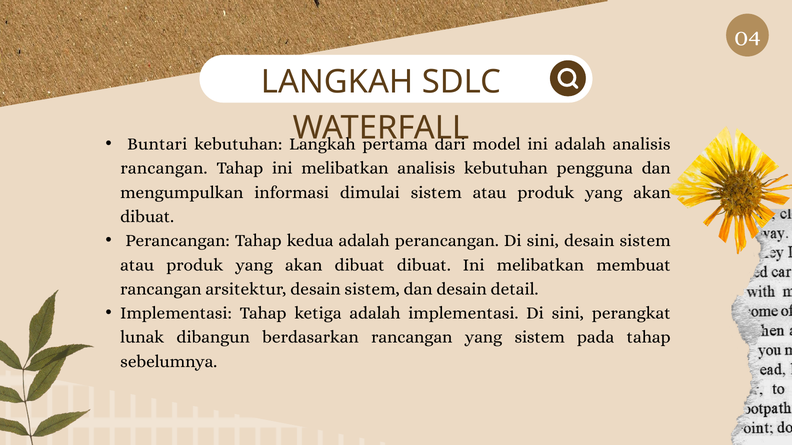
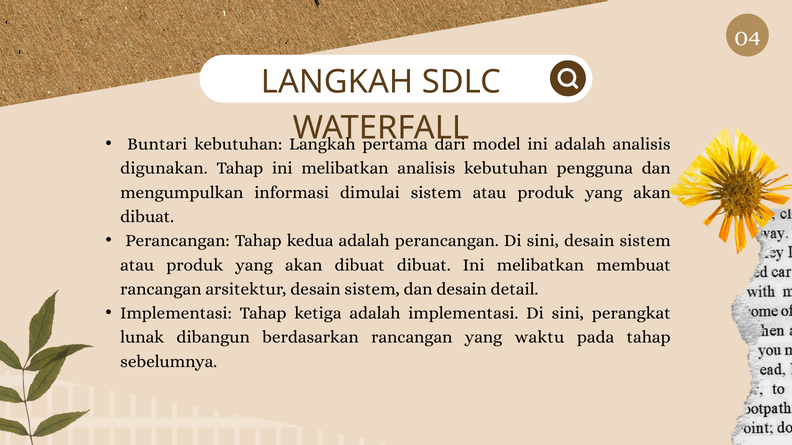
rancangan: rancangan -> digunakan (164, 168)
yang sistem: sistem -> waktu (539, 338)
